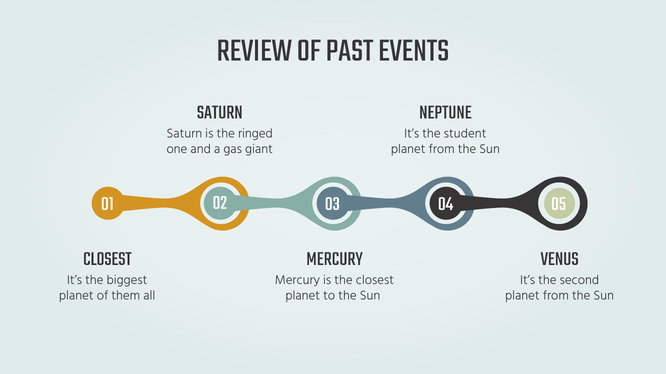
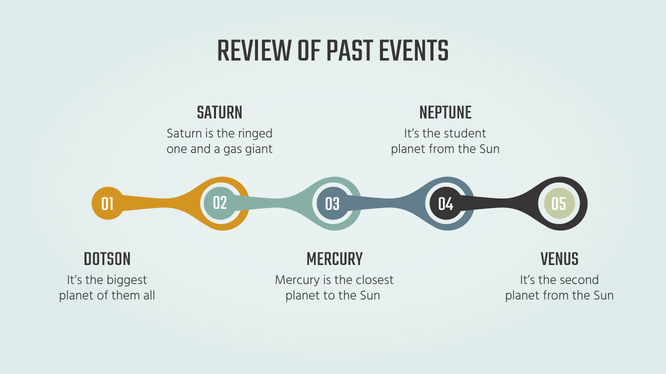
CLOSEST: CLOSEST -> DOTSON (107, 259)
